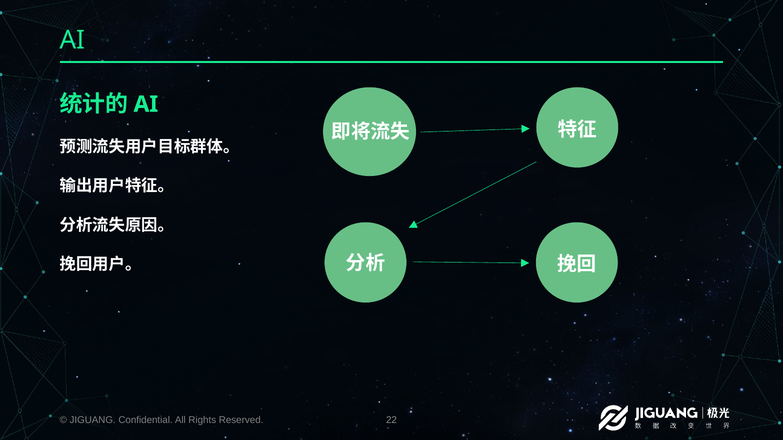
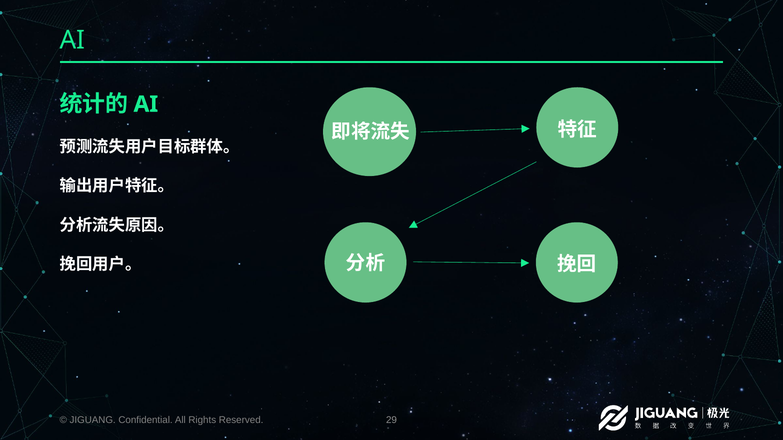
22: 22 -> 29 (391, 421)
